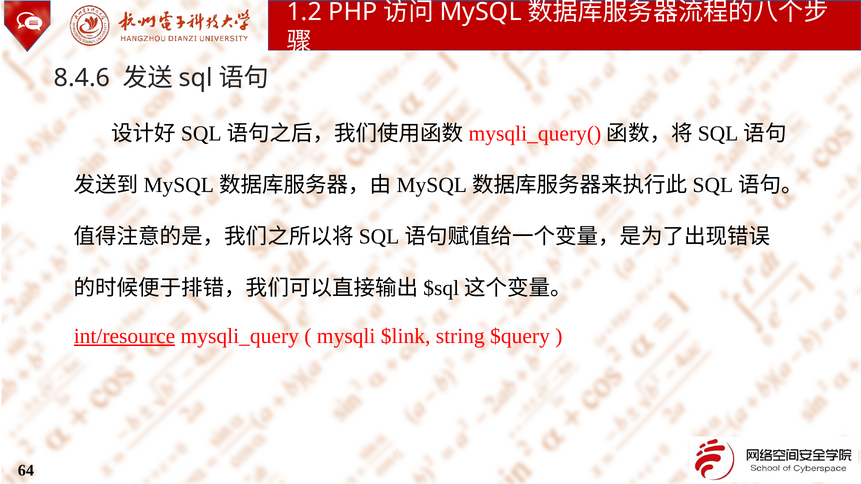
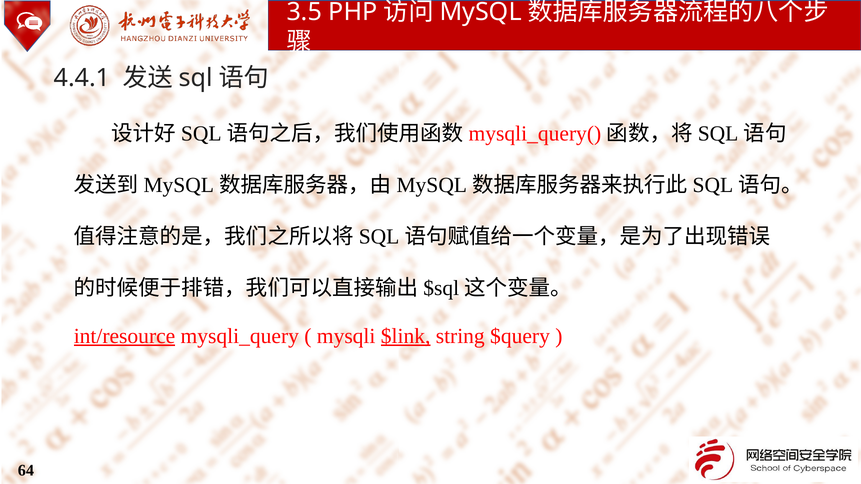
1.2: 1.2 -> 3.5 (304, 12)
8.4.6: 8.4.6 -> 4.4.1 (82, 78)
$link underline: none -> present (406, 336)
